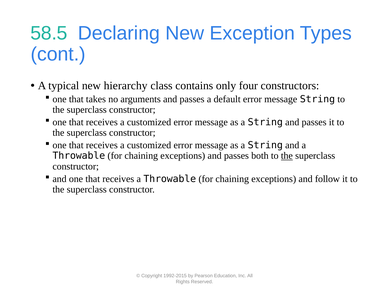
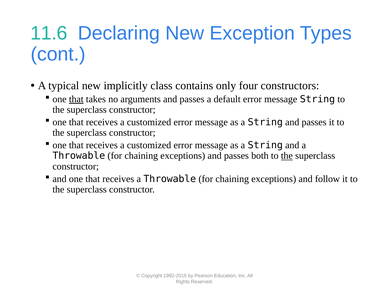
58.5: 58.5 -> 11.6 (49, 33)
hierarchy: hierarchy -> implicitly (126, 86)
that underline: none -> present (76, 99)
